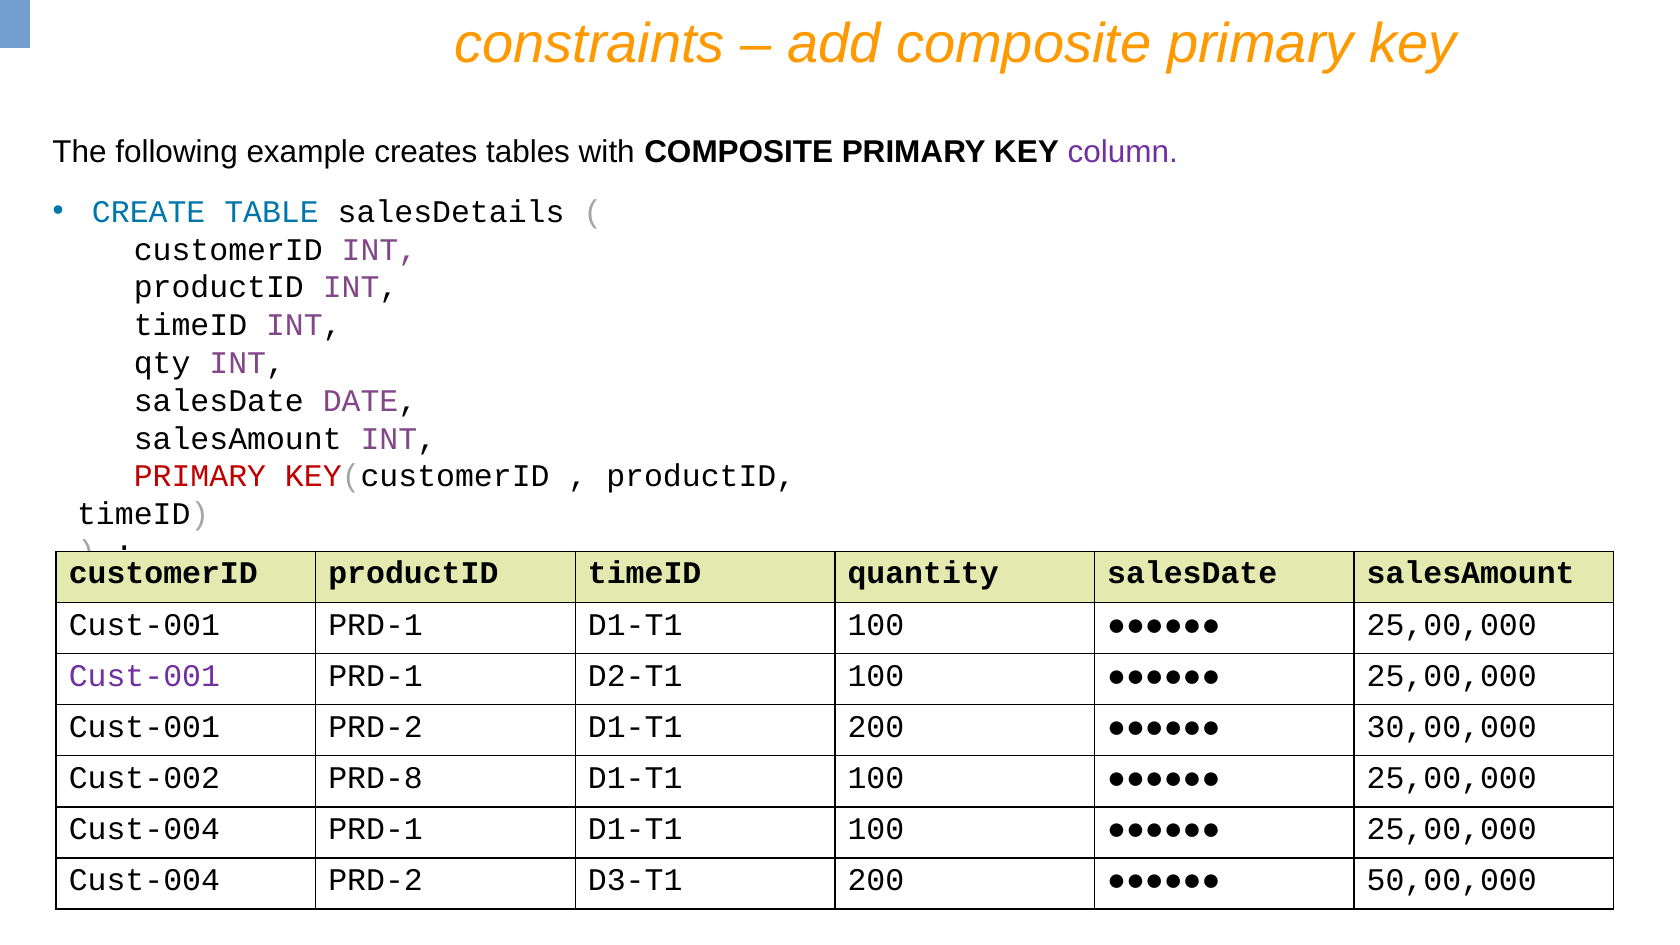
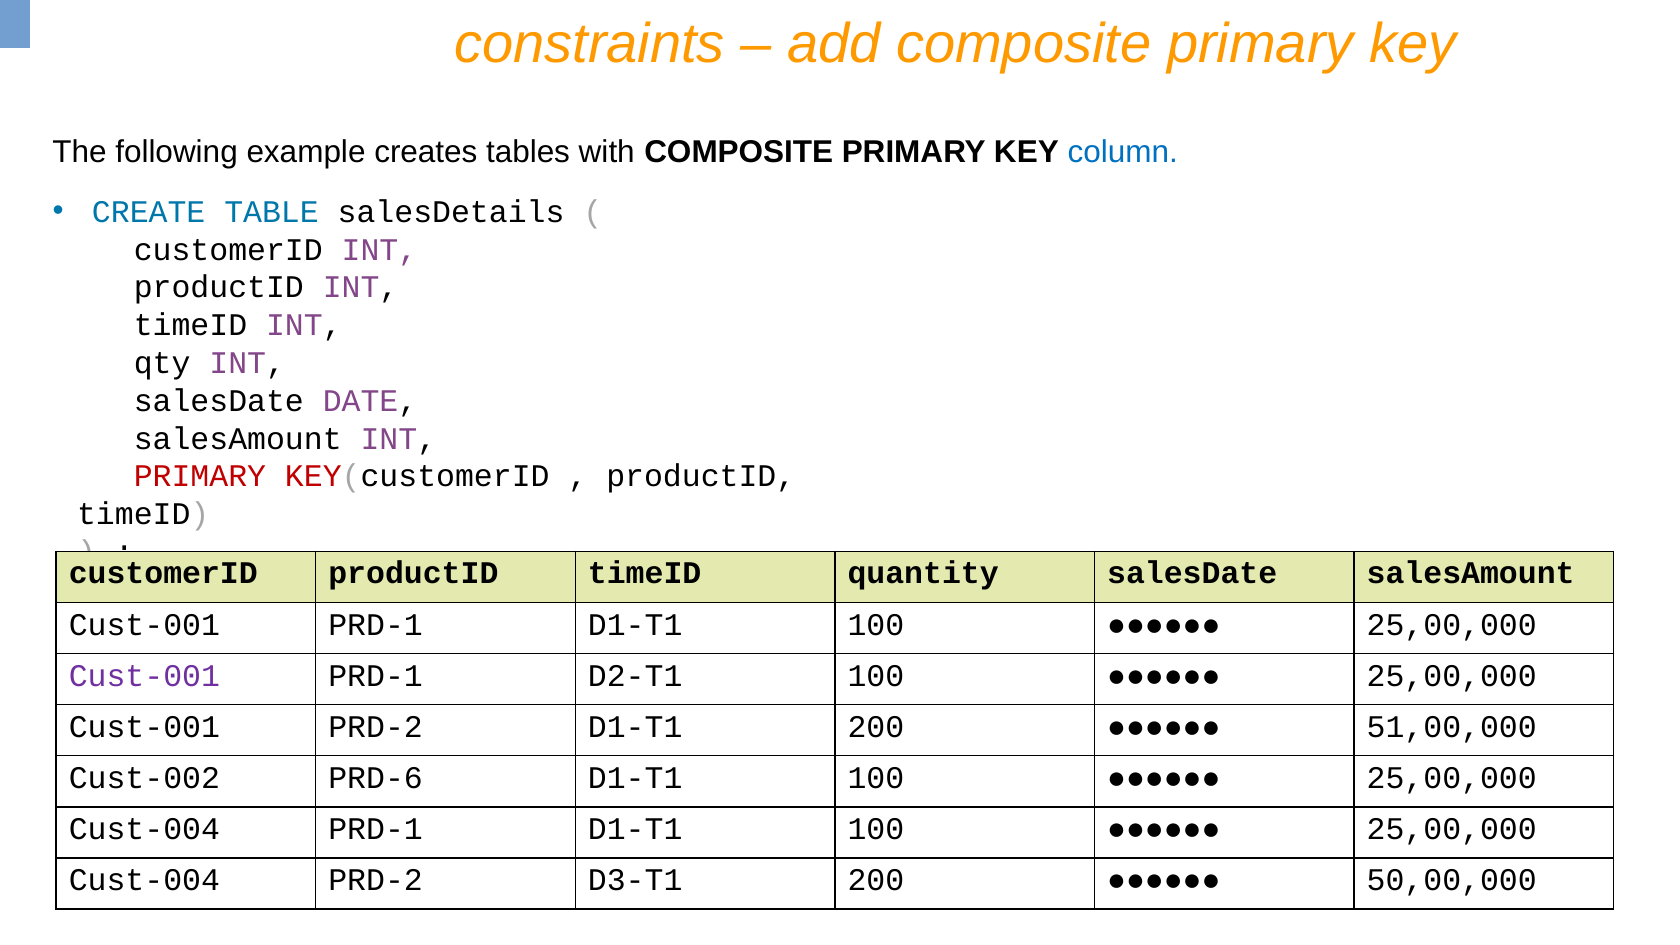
column colour: purple -> blue (1123, 152)
30,00,000: 30,00,000 -> 51,00,000 (1452, 727)
PRD-8: PRD-8 -> PRD-6 (376, 778)
